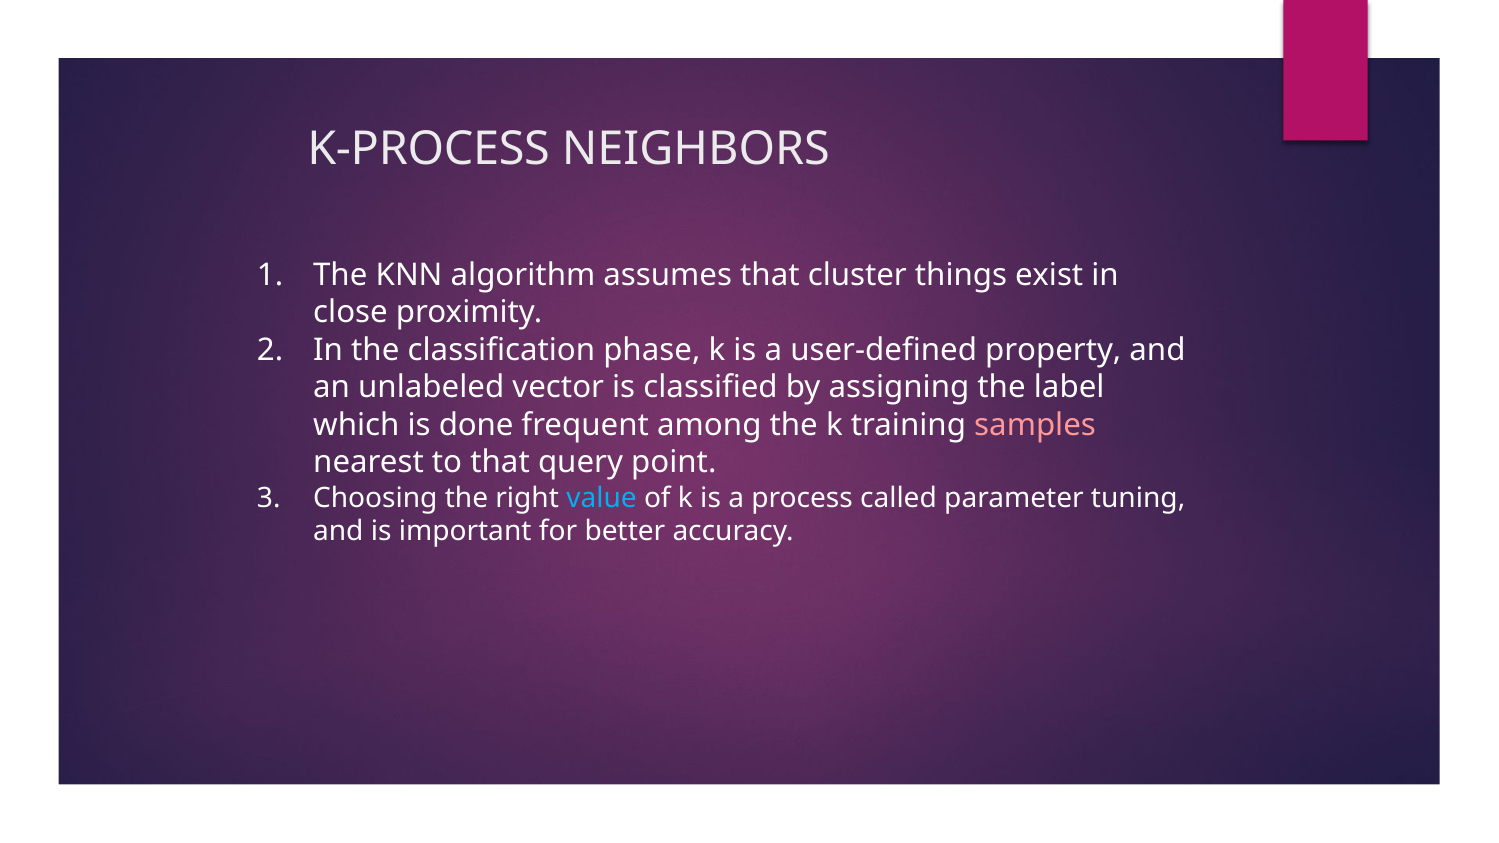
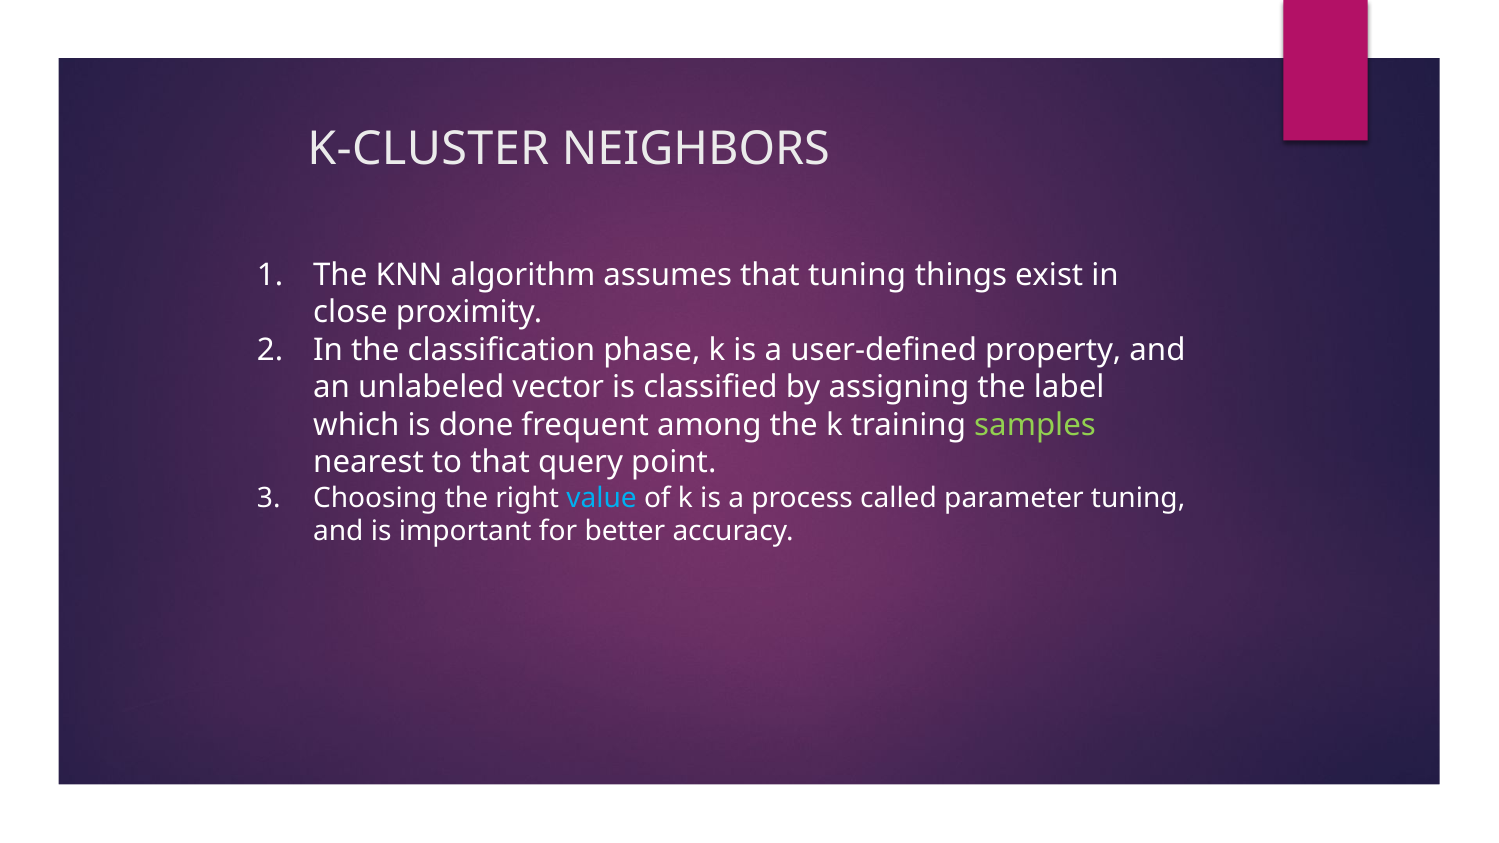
K-PROCESS: K-PROCESS -> K-CLUSTER (428, 149)
that cluster: cluster -> tuning (857, 275)
samples colour: pink -> light green (1035, 425)
